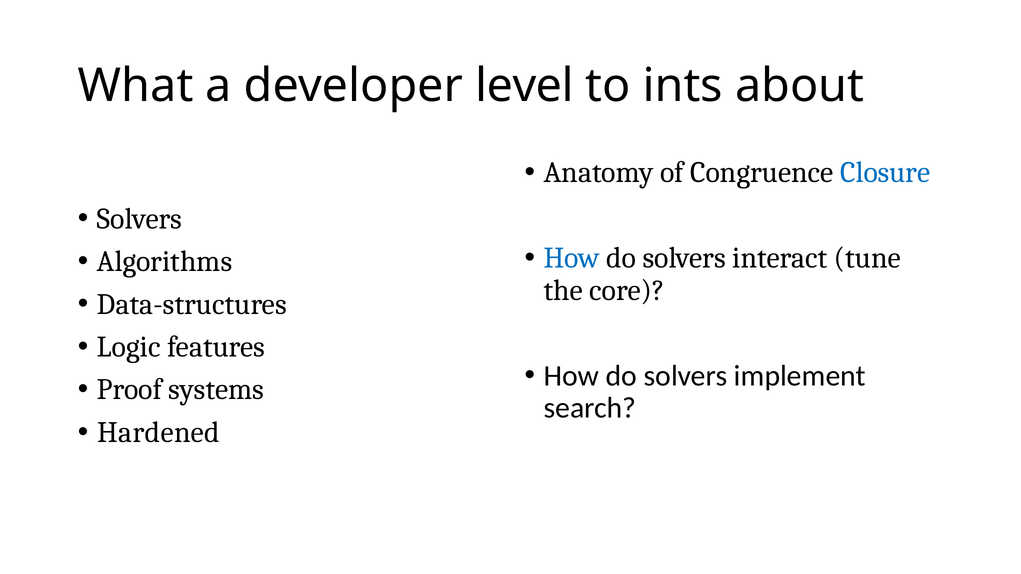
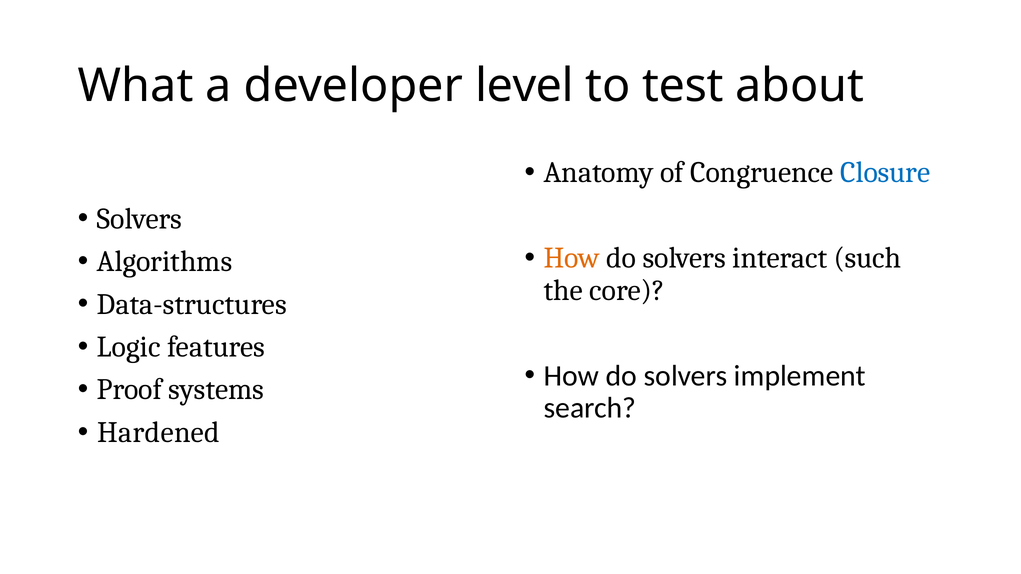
ints: ints -> test (683, 86)
How colour: blue -> orange (572, 258)
tune: tune -> such (867, 258)
